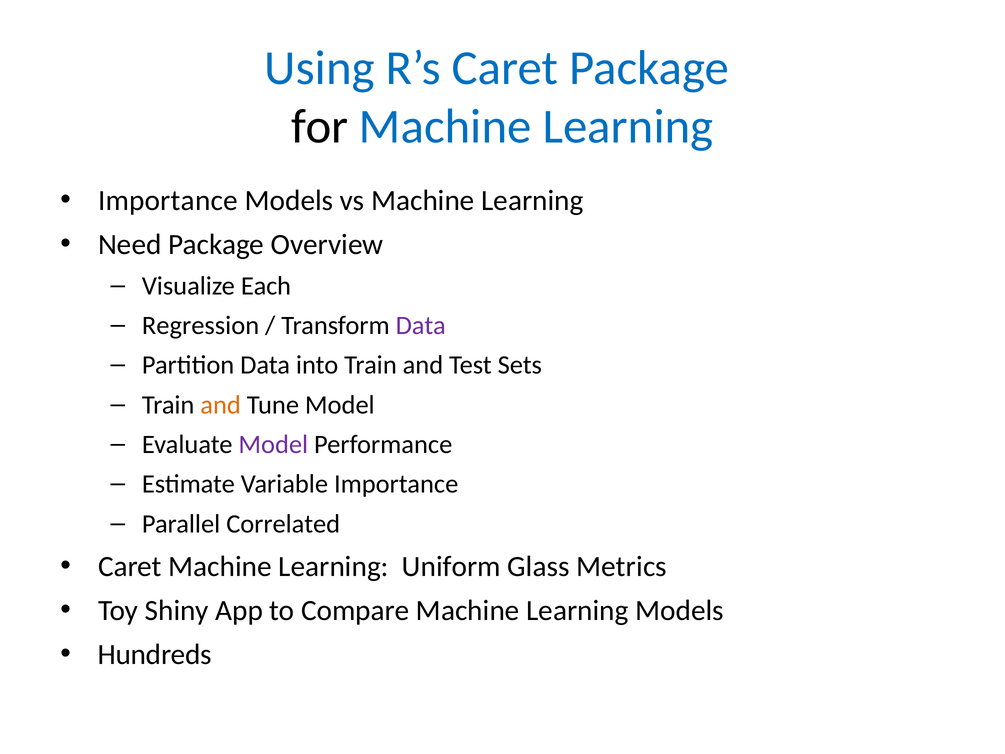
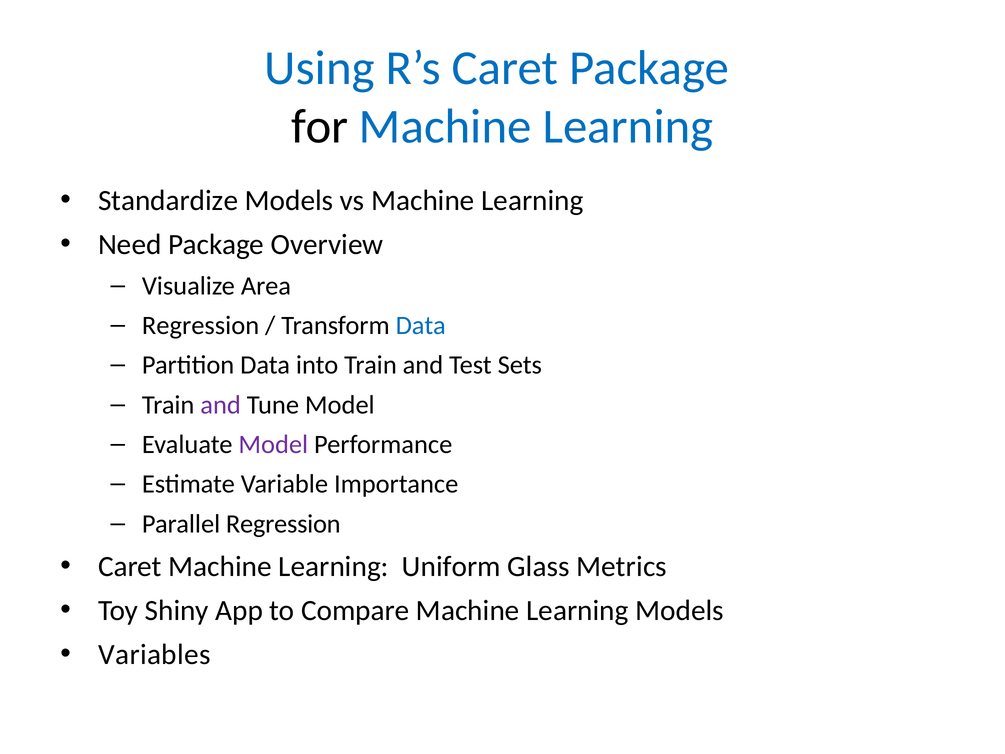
Importance: Importance -> Standardize (168, 201)
Each: Each -> Area (266, 286)
Data colour: purple -> blue (421, 325)
and colour: orange -> purple (221, 405)
Parallel Correlated: Correlated -> Regression (283, 524)
Hundreds: Hundreds -> Variables (154, 655)
